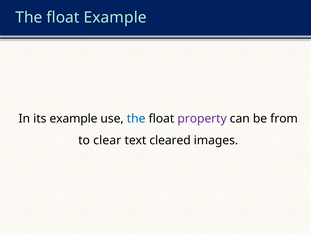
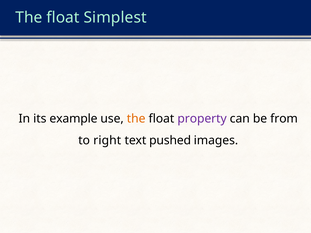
float Example: Example -> Simplest (115, 18)
the colour: blue -> orange (136, 119)
clear: clear -> right (107, 141)
cleared: cleared -> pushed (170, 141)
